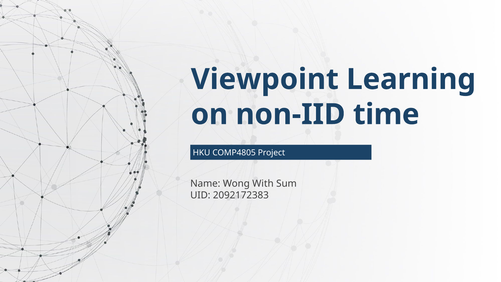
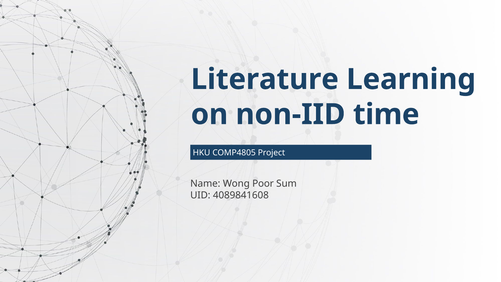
Viewpoint: Viewpoint -> Literature (265, 79)
With: With -> Poor (263, 184)
2092172383: 2092172383 -> 4089841608 (241, 195)
